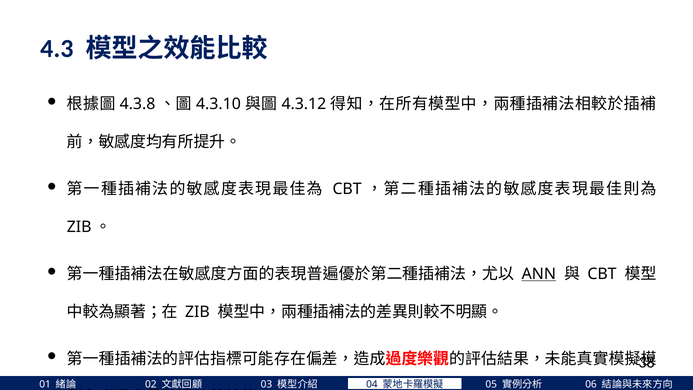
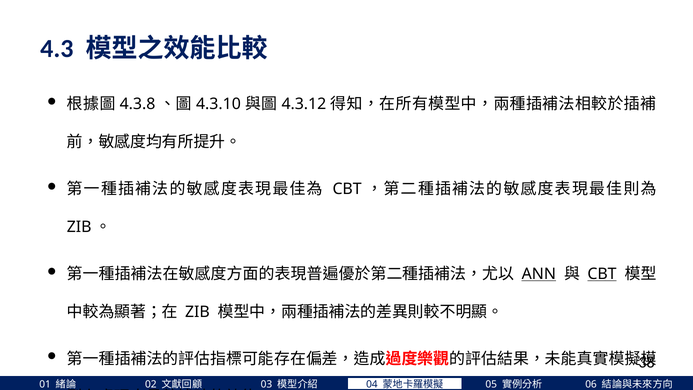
CBT underline: none -> present (602, 274)
